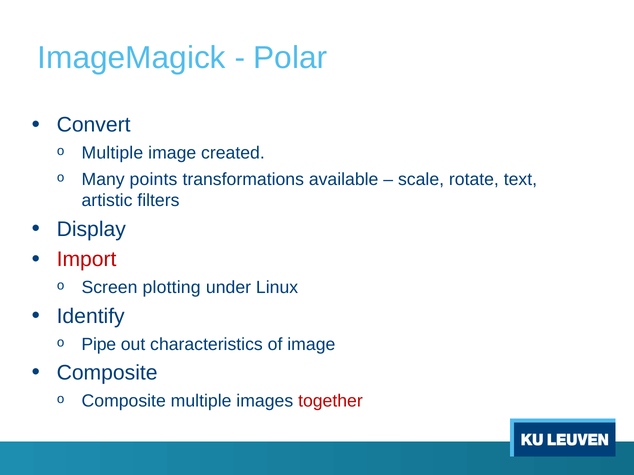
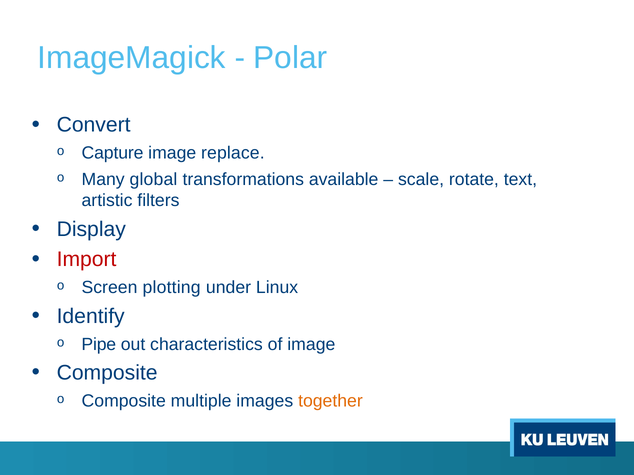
Multiple: Multiple -> Capture (113, 153)
created: created -> replace (233, 153)
points: points -> global (153, 180)
together colour: red -> orange (330, 401)
